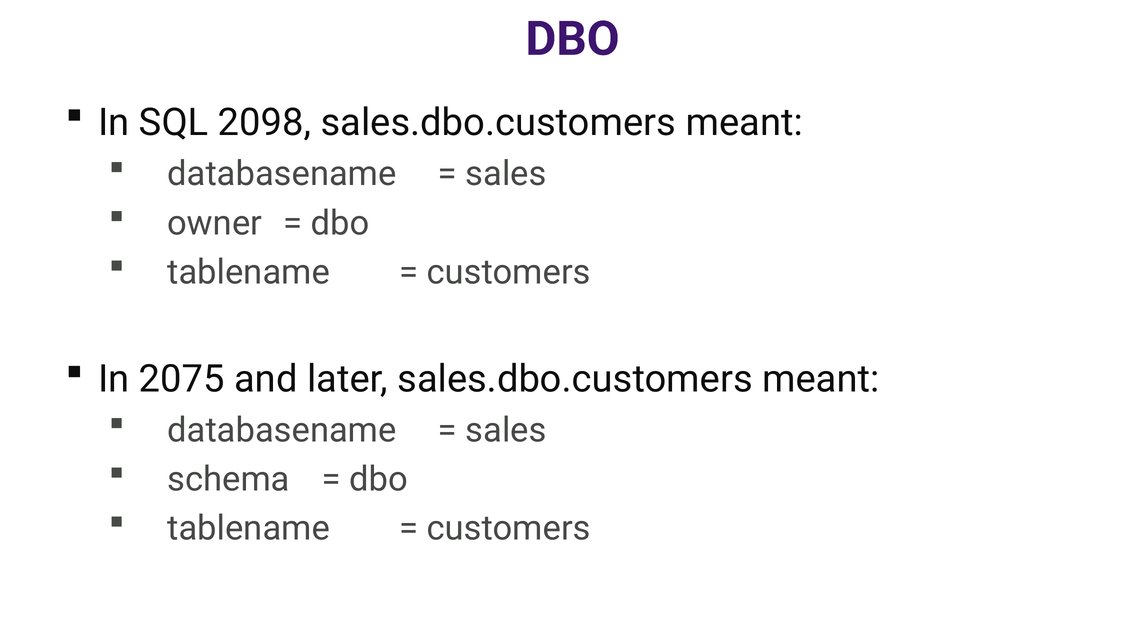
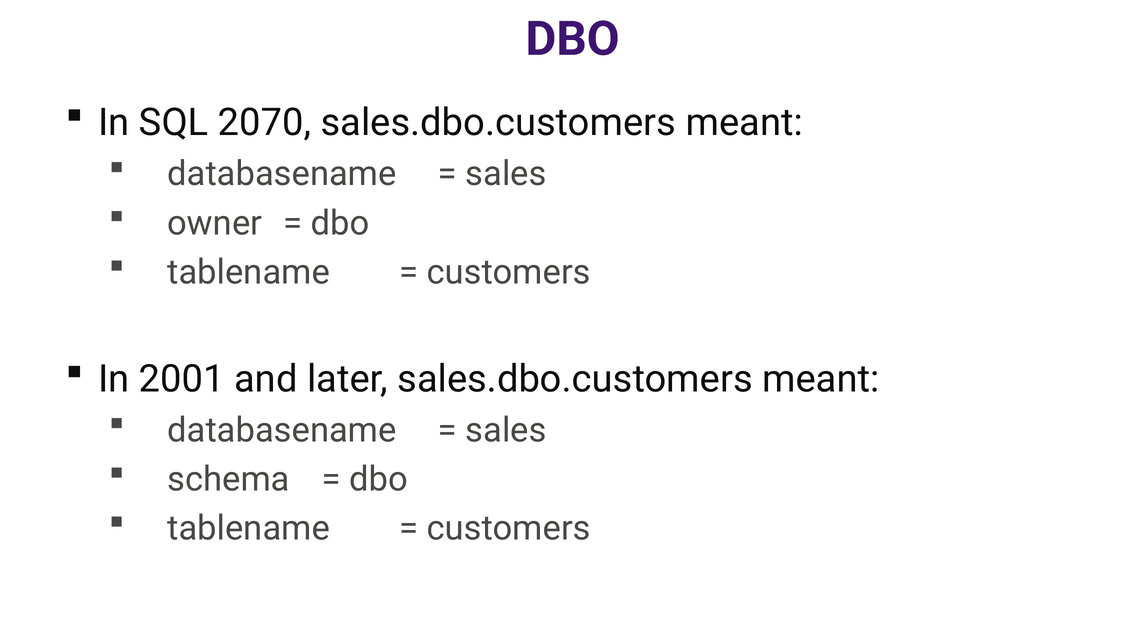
2098: 2098 -> 2070 (265, 123)
2075: 2075 -> 2001 (182, 379)
